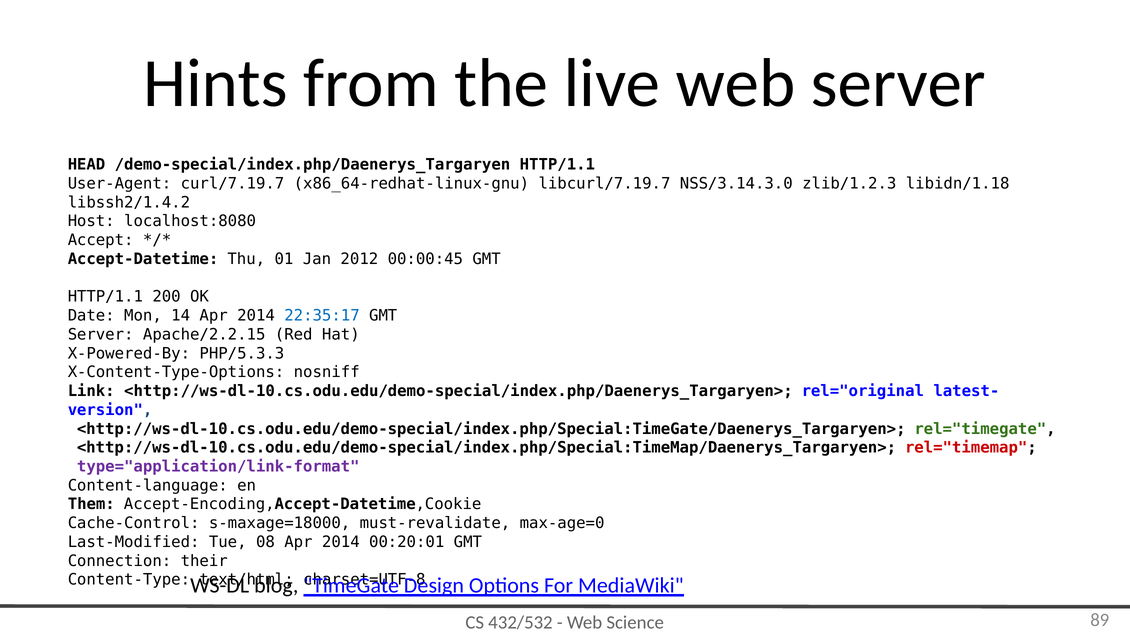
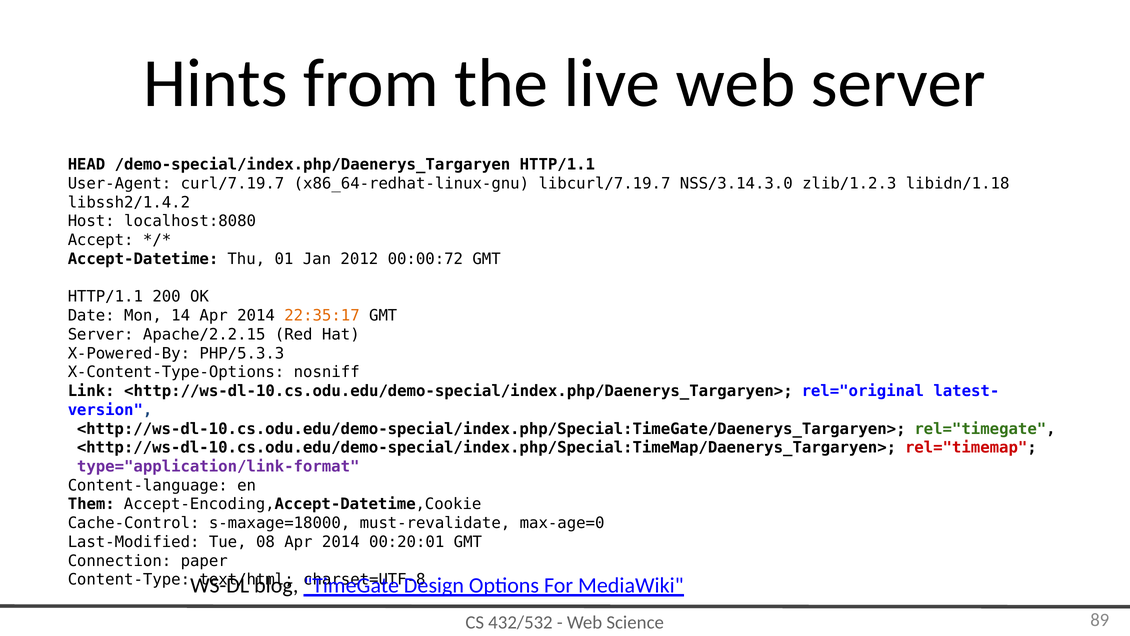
00:00:45: 00:00:45 -> 00:00:72 (425, 259)
22:35:17 colour: blue -> orange (322, 315)
their: their -> paper (204, 561)
